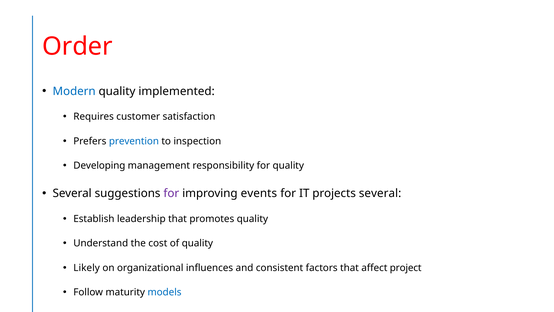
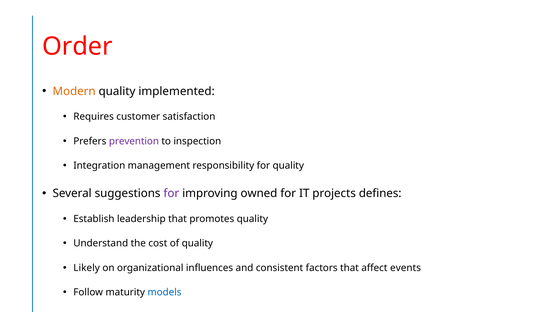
Modern colour: blue -> orange (74, 91)
prevention colour: blue -> purple (134, 141)
Developing: Developing -> Integration (99, 165)
events: events -> owned (259, 193)
projects several: several -> defines (380, 193)
project: project -> events (406, 267)
